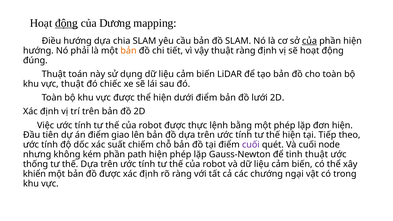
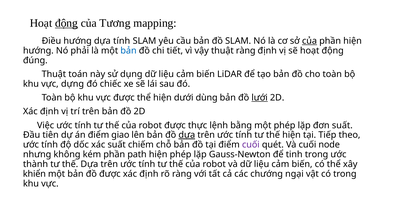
Dương: Dương -> Tương (115, 23)
dựa chia: chia -> tính (122, 41)
bản colour: orange -> blue (128, 51)
vực thuật: thuật -> dựng (73, 84)
dưới điểm: điểm -> dùng (207, 98)
lưới underline: none -> present (260, 98)
đơn hiện: hiện -> suất (342, 125)
dựa underline: none -> present (187, 135)
tinh thuật: thuật -> trong (317, 155)
thống: thống -> thành (36, 164)
